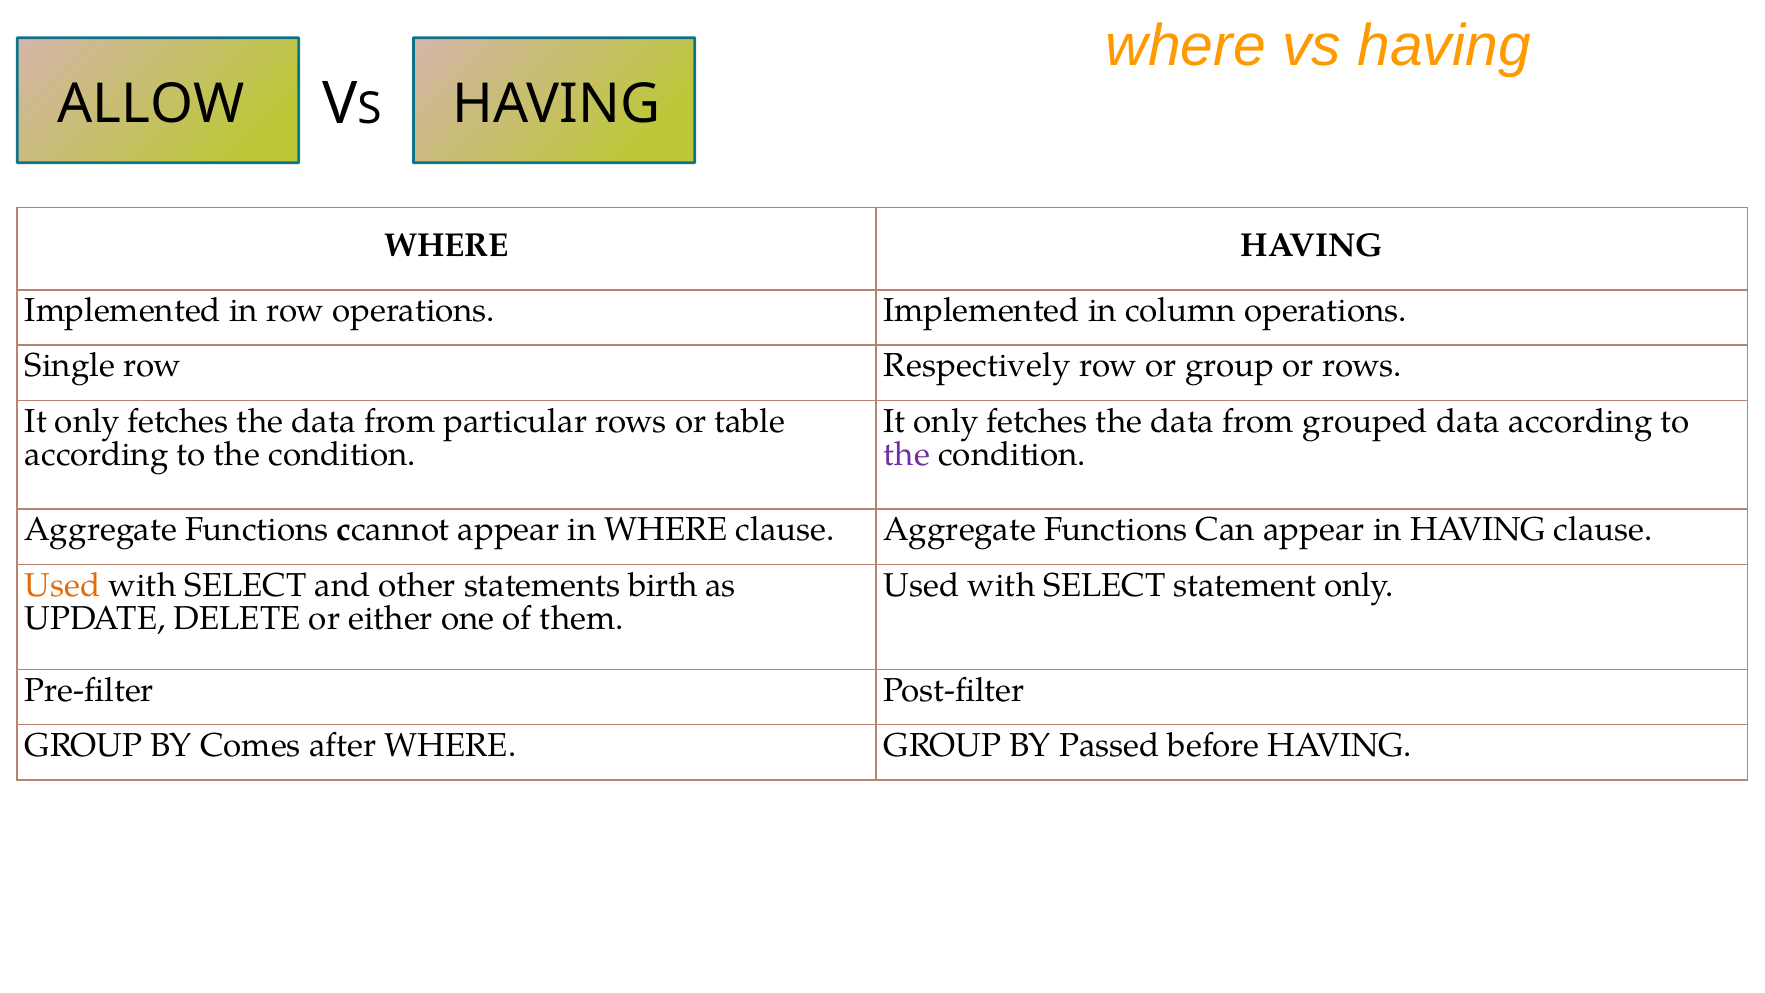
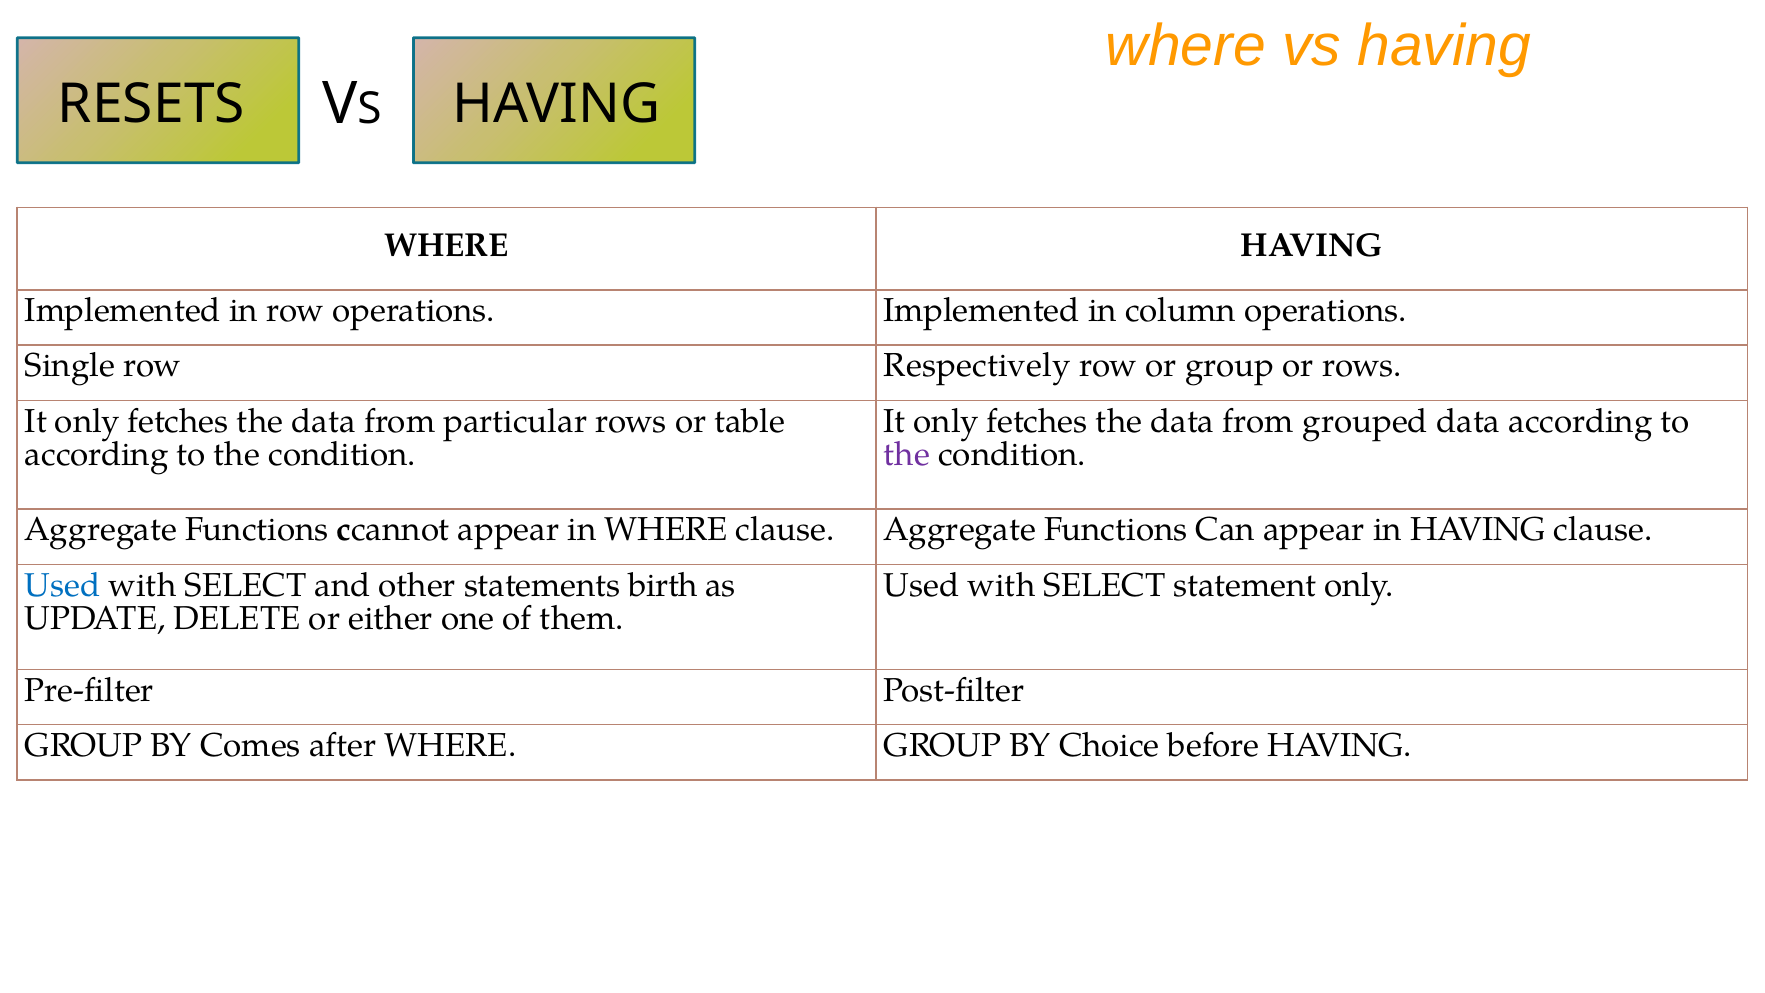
ALLOW: ALLOW -> RESETS (151, 105)
Used colour: orange -> blue (63, 585)
Passed: Passed -> Choice (1109, 745)
